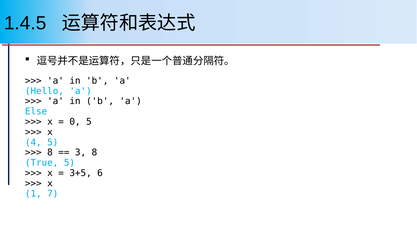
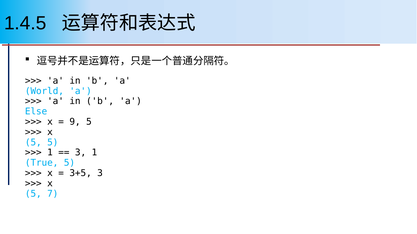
Hello: Hello -> World (44, 91)
0: 0 -> 9 (75, 122)
4: 4 -> 5 (33, 143)
8: 8 -> 1 (50, 153)
3 8: 8 -> 1 (94, 153)
3+5 6: 6 -> 3 (100, 174)
1: 1 -> 5 (33, 194)
